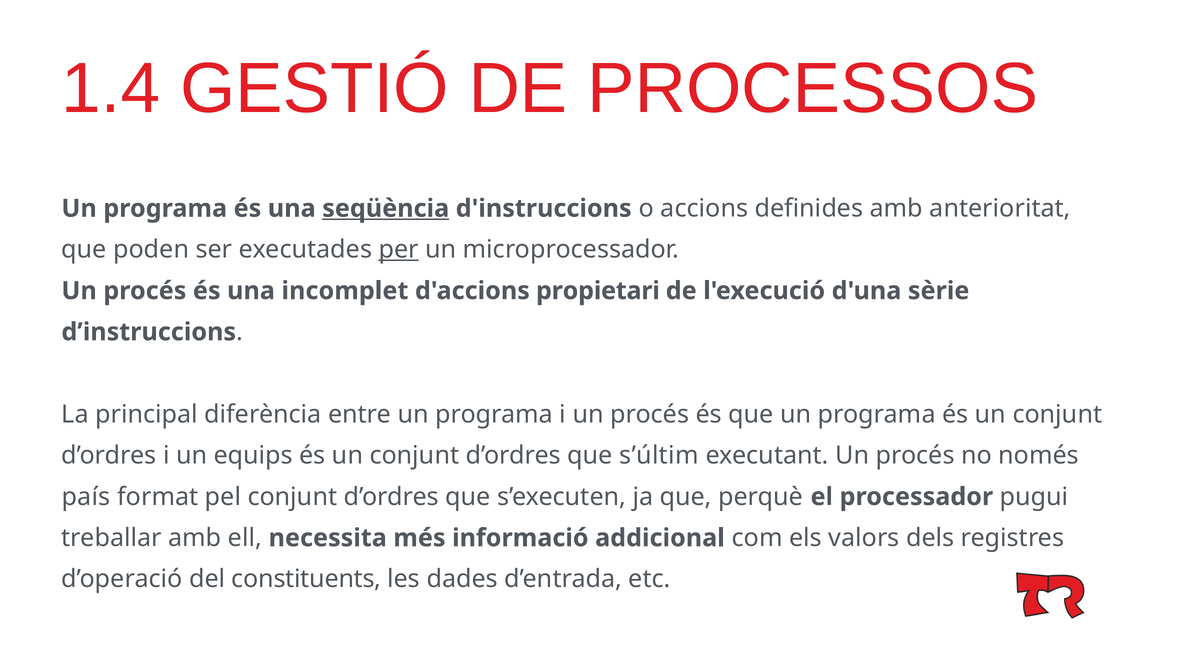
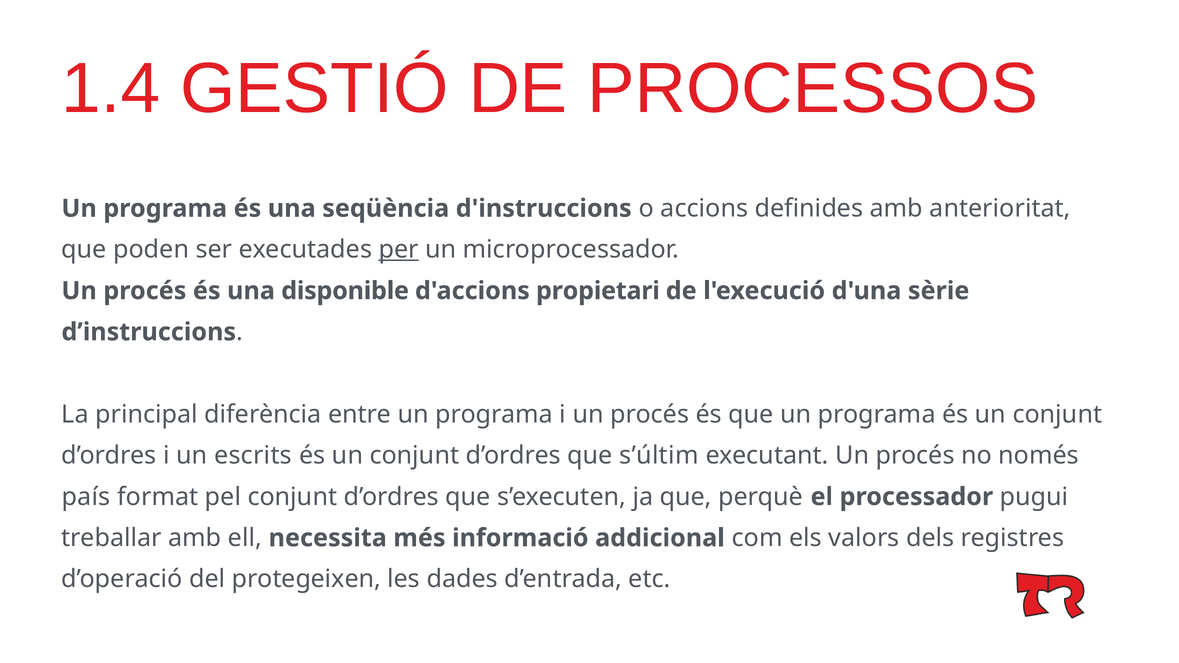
seqüència underline: present -> none (386, 209)
incomplet: incomplet -> disponible (345, 291)
equips: equips -> escrits (253, 456)
constituents: constituents -> protegeixen (306, 579)
